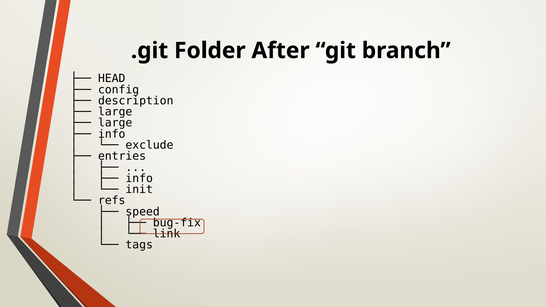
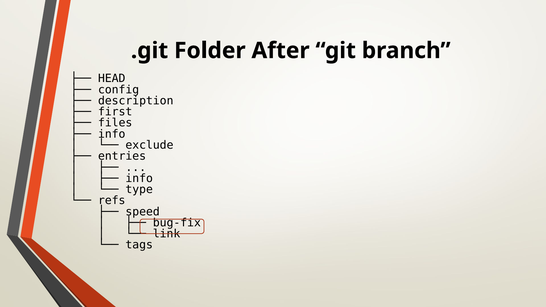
large: large -> first (115, 112)
large: large -> files (115, 123)
init: init -> type (139, 189)
